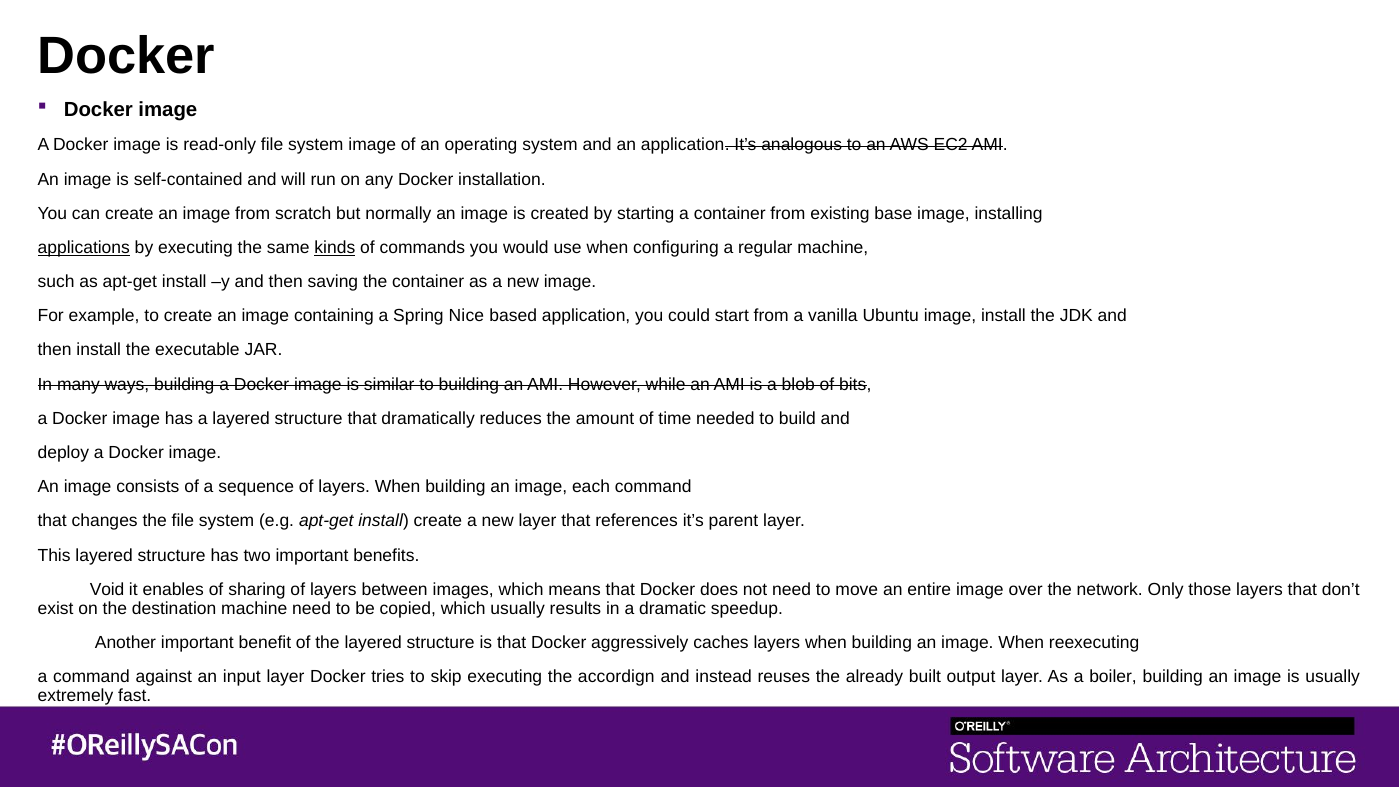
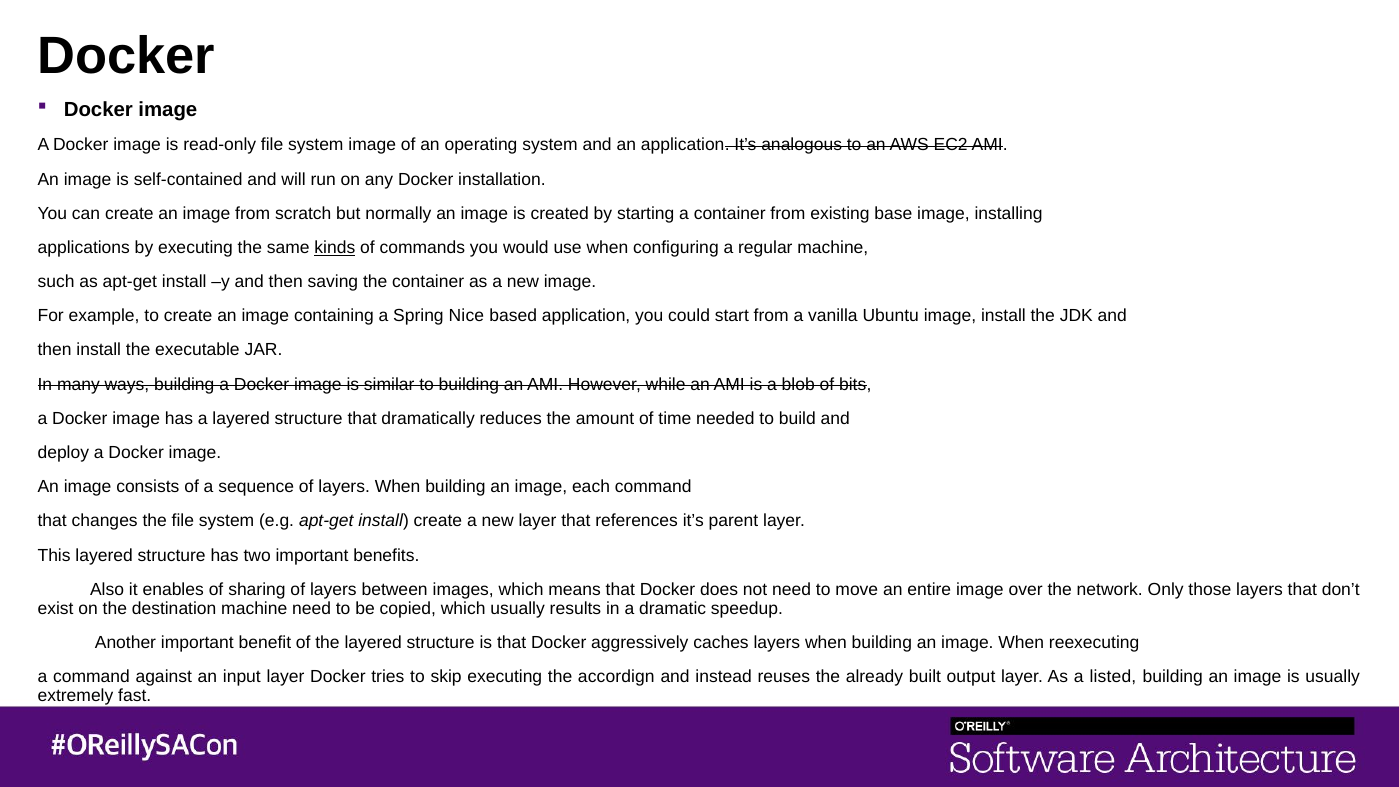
applications underline: present -> none (84, 248)
Void: Void -> Also (107, 589)
boiler: boiler -> listed (1113, 677)
